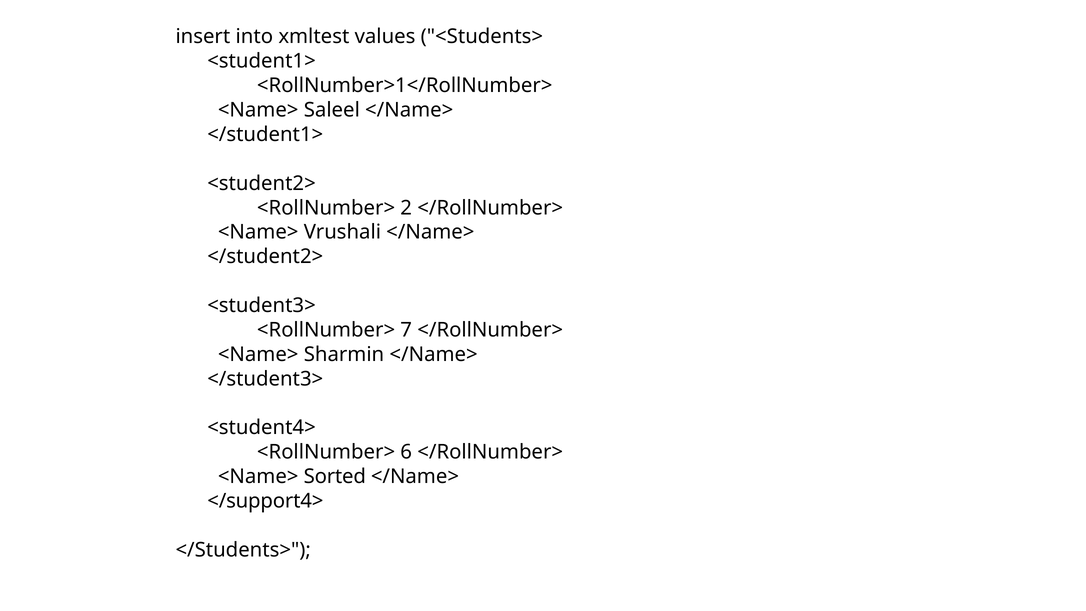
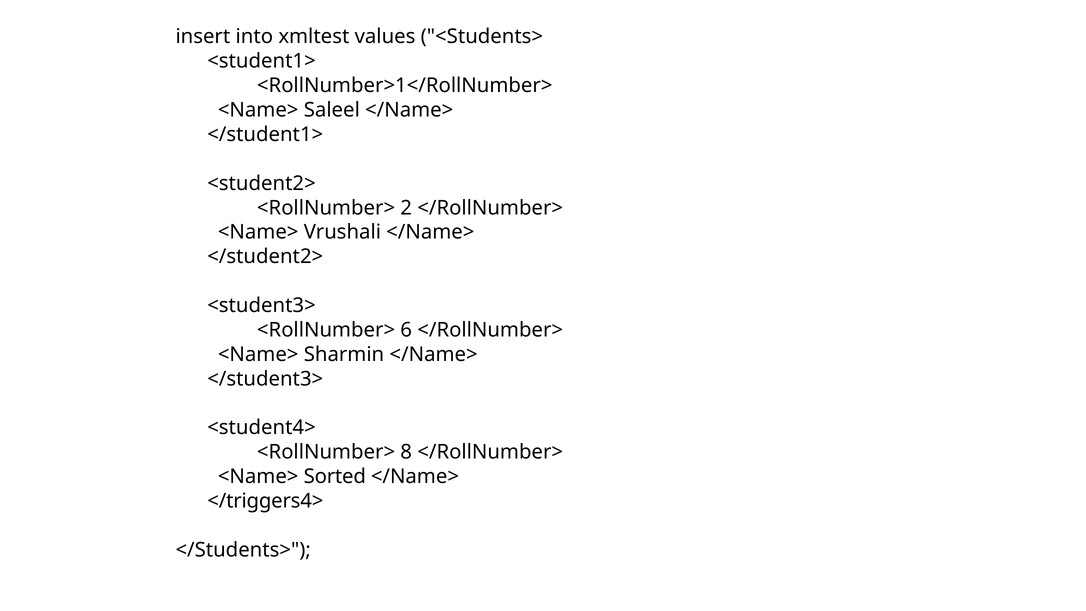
7: 7 -> 6 (406, 330)
6: 6 -> 8 (406, 452)
</support4>: </support4> -> </triggers4> (265, 501)
